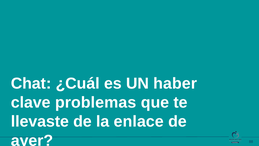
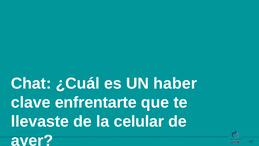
problemas: problemas -> enfrentarte (96, 102)
enlace: enlace -> celular (139, 121)
